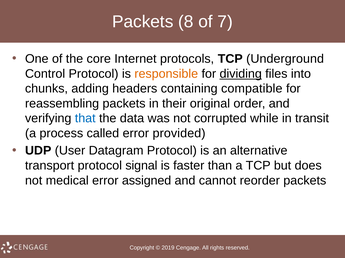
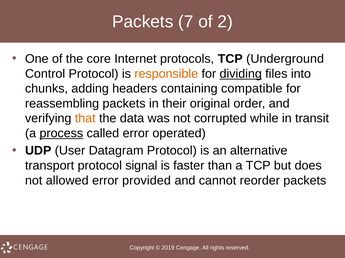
8: 8 -> 7 (186, 22)
7: 7 -> 2 (225, 22)
that colour: blue -> orange (85, 119)
process underline: none -> present (61, 134)
provided: provided -> operated (179, 134)
medical: medical -> allowed (67, 181)
assigned: assigned -> provided (146, 181)
